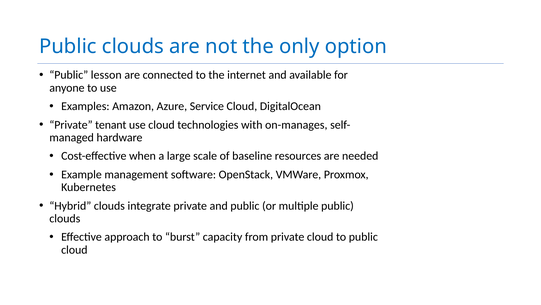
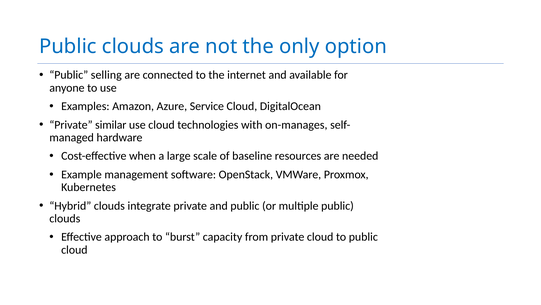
lesson: lesson -> selling (106, 75)
tenant: tenant -> similar (111, 125)
